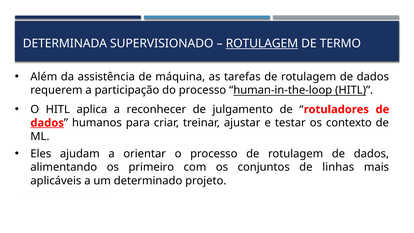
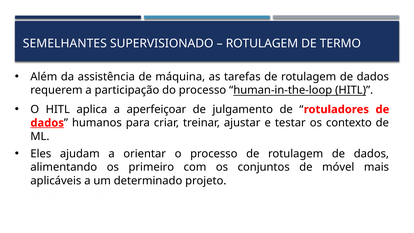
DETERMINADA: DETERMINADA -> SEMELHANTES (65, 44)
ROTULAGEM underline: present -> none (262, 44)
reconhecer: reconhecer -> aperfeiçoar (156, 109)
linhas: linhas -> móvel (338, 167)
